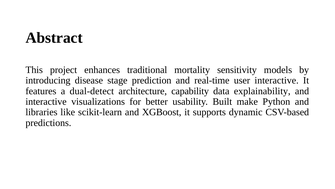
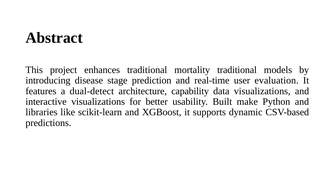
mortality sensitivity: sensitivity -> traditional (237, 70)
user interactive: interactive -> evaluation (277, 80)
data explainability: explainability -> visualizations (262, 91)
